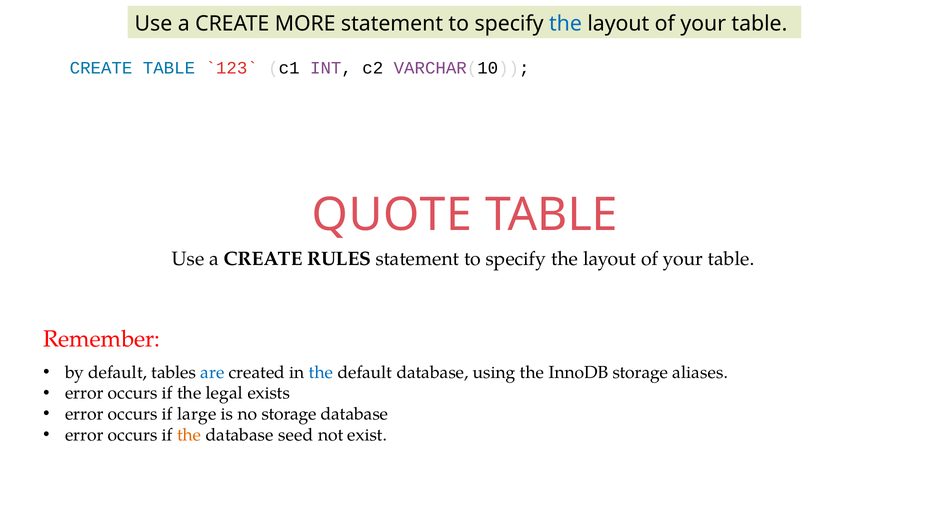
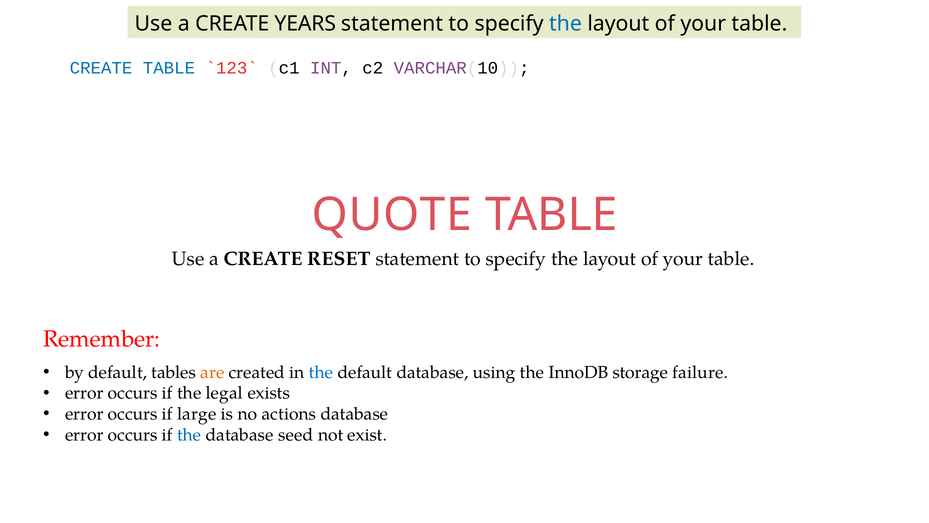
MORE: MORE -> YEARS (305, 24)
RULES: RULES -> RESET (339, 259)
are colour: blue -> orange (212, 372)
aliases: aliases -> failure (700, 372)
no storage: storage -> actions (289, 414)
the colour: orange -> blue (189, 435)
